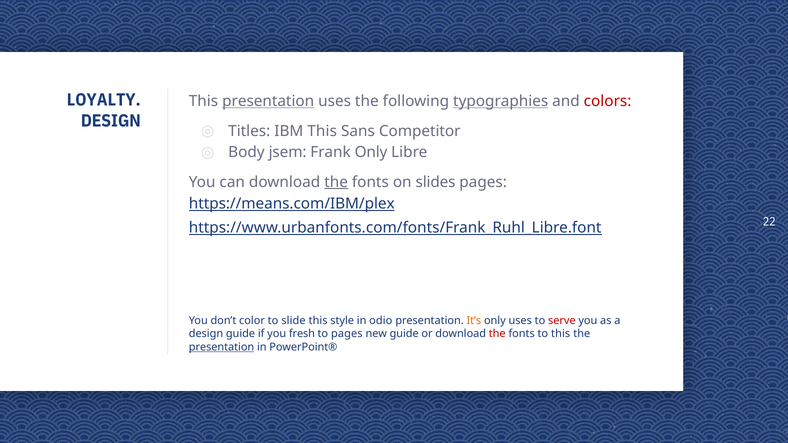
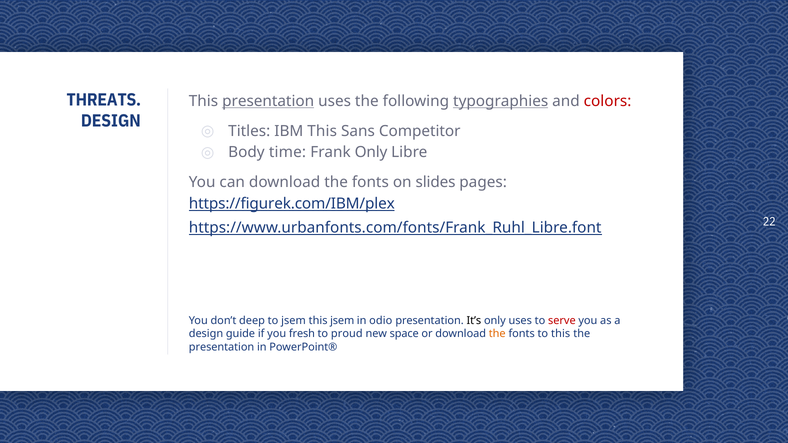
LOYALTY: LOYALTY -> THREATS (104, 100)
jsem: jsem -> time (287, 152)
the underline: present -> none (336, 182)
https://means.com/IBM/plex: https://means.com/IBM/plex -> https://figurek.com/IBM/plex (292, 204)
color: color -> deep (252, 321)
to slide: slide -> jsem (293, 321)
this style: style -> jsem (342, 321)
It’s colour: orange -> black (474, 321)
to pages: pages -> proud (347, 334)
new guide: guide -> space (404, 334)
the colour: red -> orange (497, 334)
presentation underline: present -> none (222, 347)
